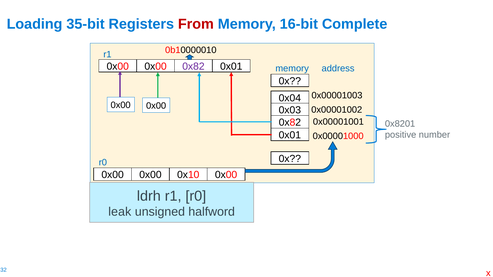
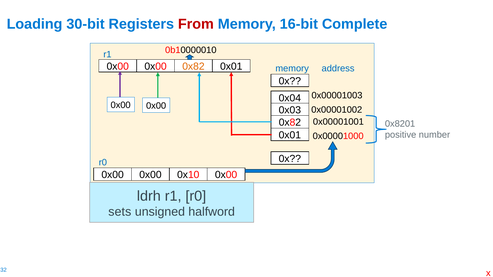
35-bit: 35-bit -> 30-bit (86, 24)
0x82 colour: purple -> orange (193, 67)
leak: leak -> sets (120, 212)
